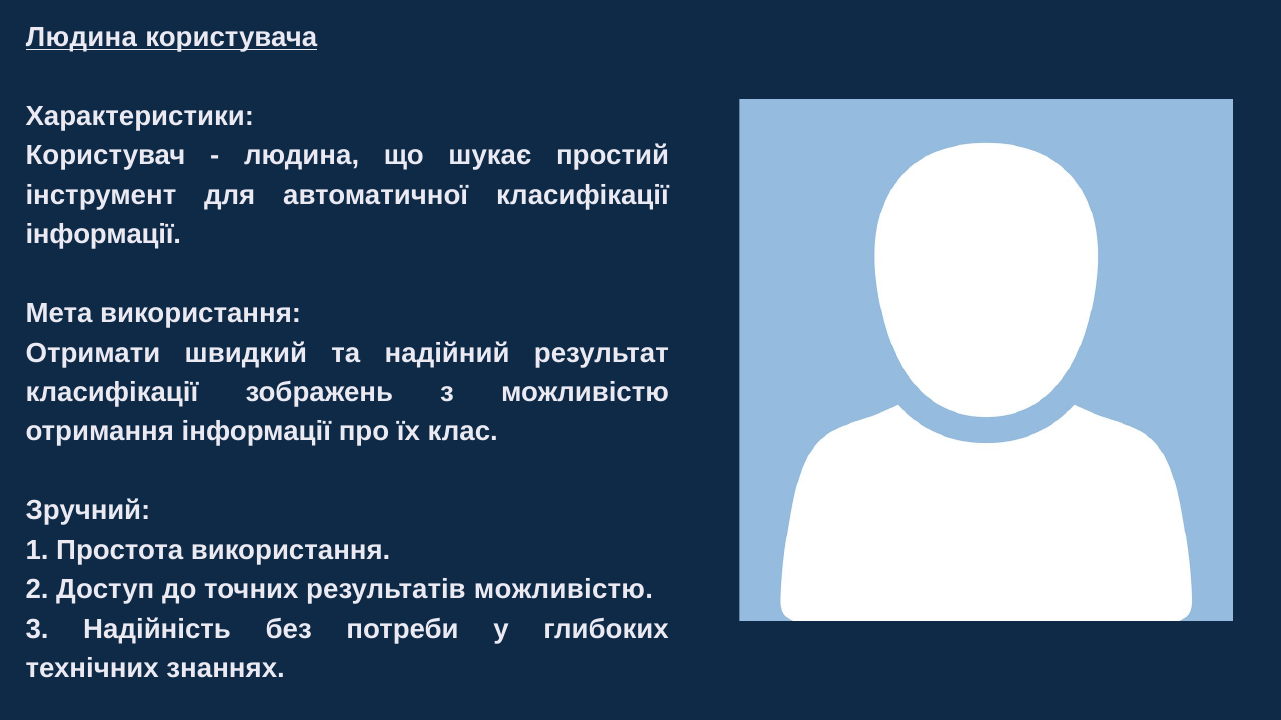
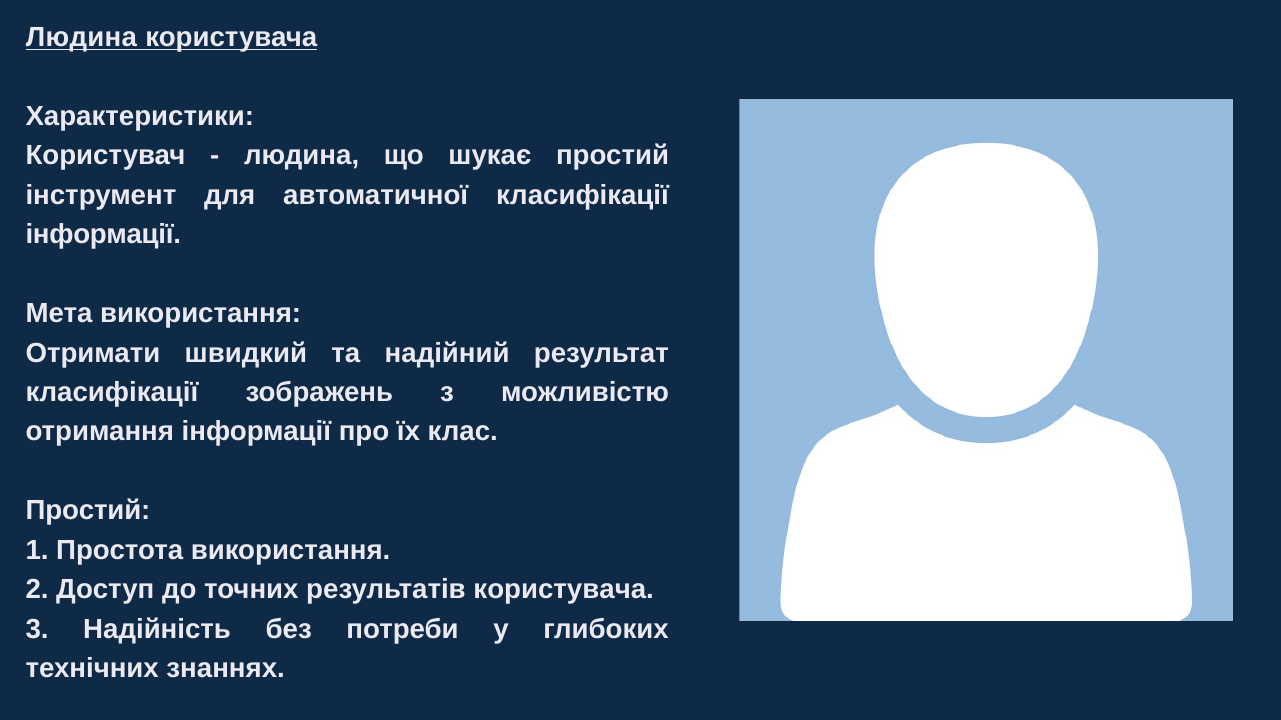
Зручний: Зручний -> Простий (88, 511)
результатів можливістю: можливістю -> користувача (564, 590)
